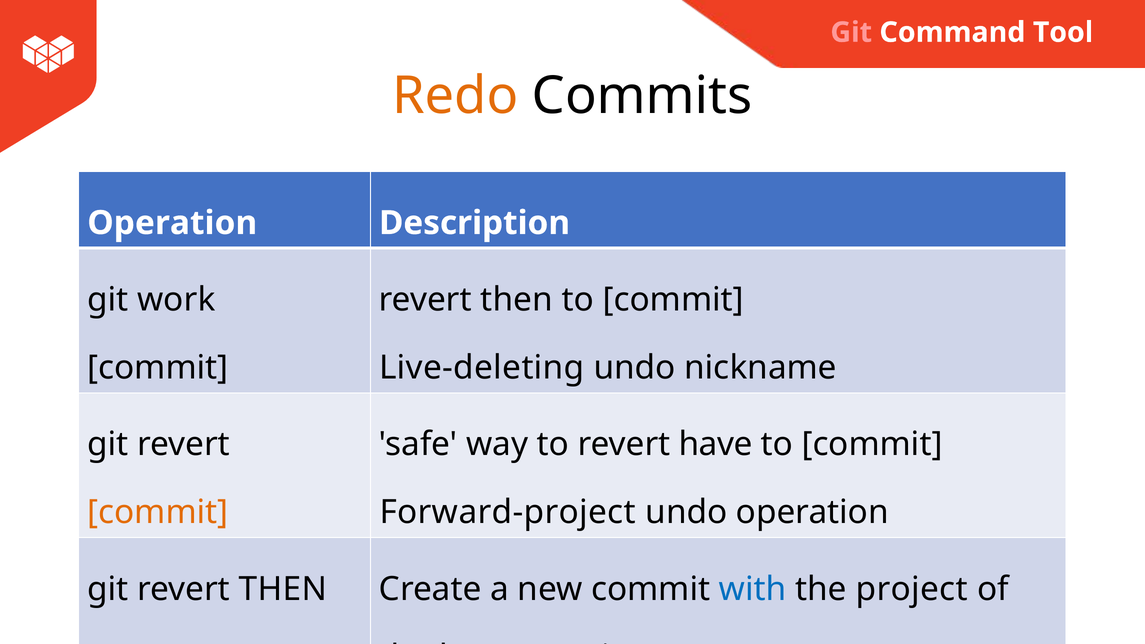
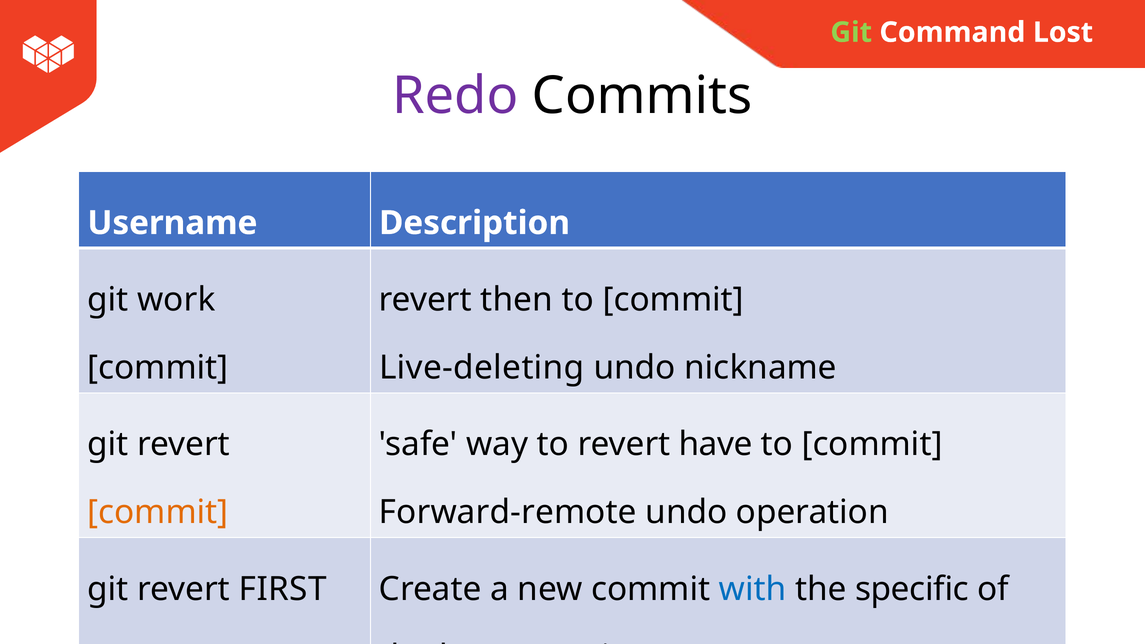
Git colour: pink -> light green (851, 32)
Tool: Tool -> Lost (1063, 32)
Redo colour: orange -> purple (455, 96)
Operation: Operation -> Username (172, 223)
Forward-project: Forward-project -> Forward-remote (508, 513)
git revert THEN: THEN -> FIRST (283, 589)
project: project -> specific (912, 589)
